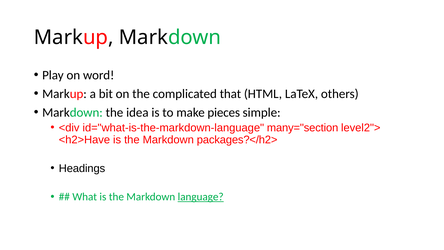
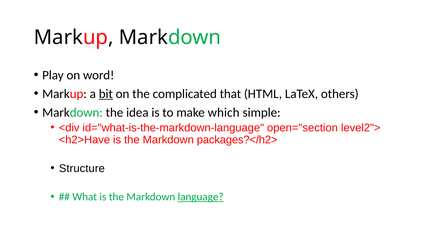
bit underline: none -> present (106, 94)
pieces: pieces -> which (224, 112)
many="section: many="section -> open="section (302, 128)
Headings: Headings -> Structure (82, 168)
